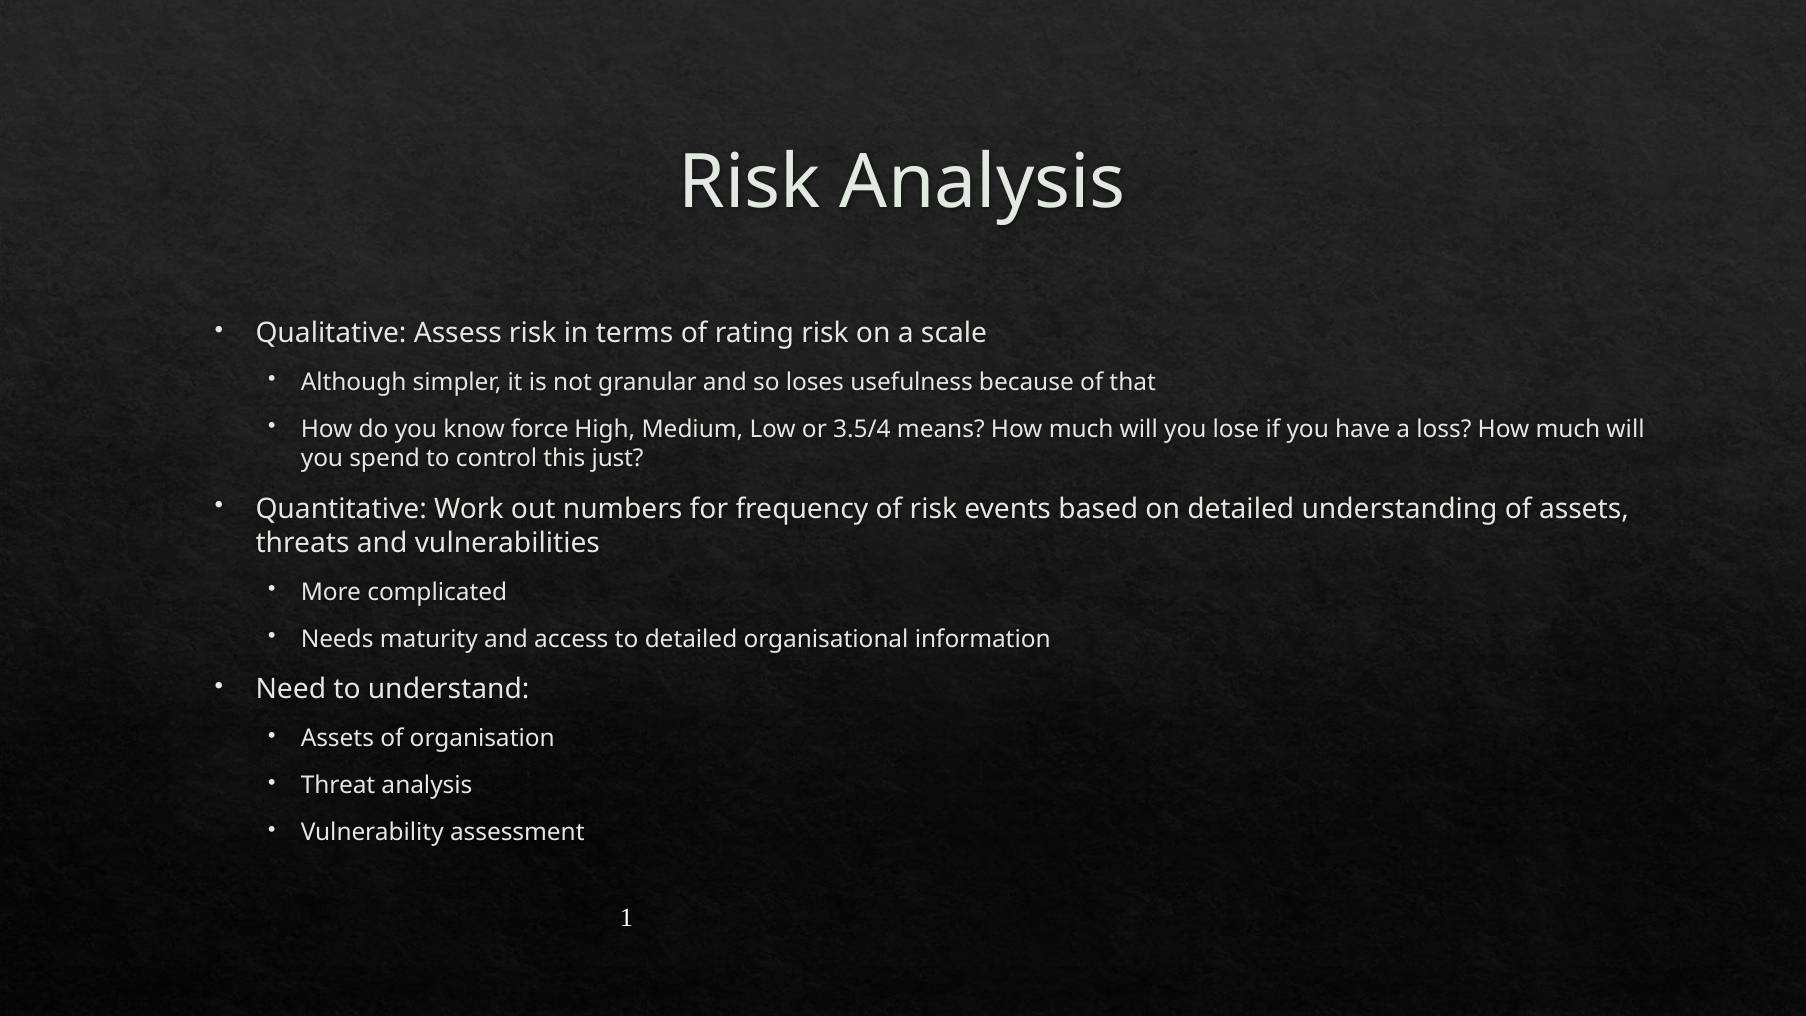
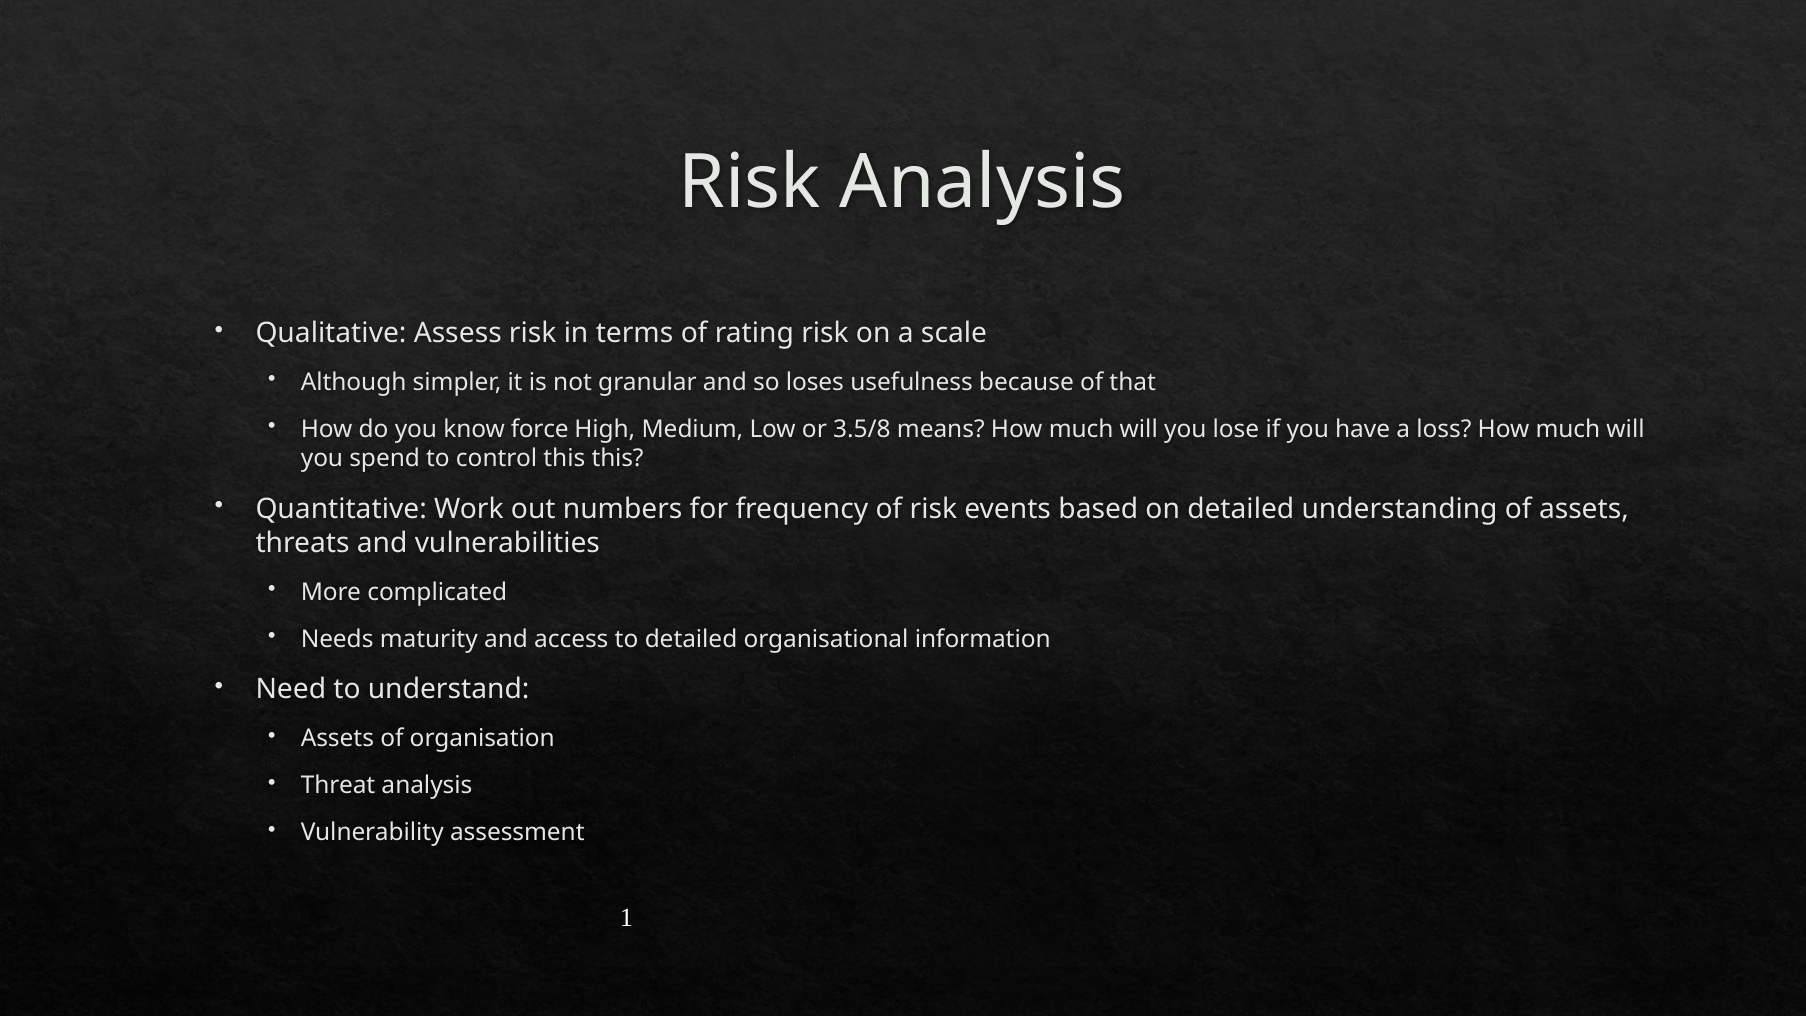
3.5/4: 3.5/4 -> 3.5/8 (862, 429)
this just: just -> this (618, 459)
